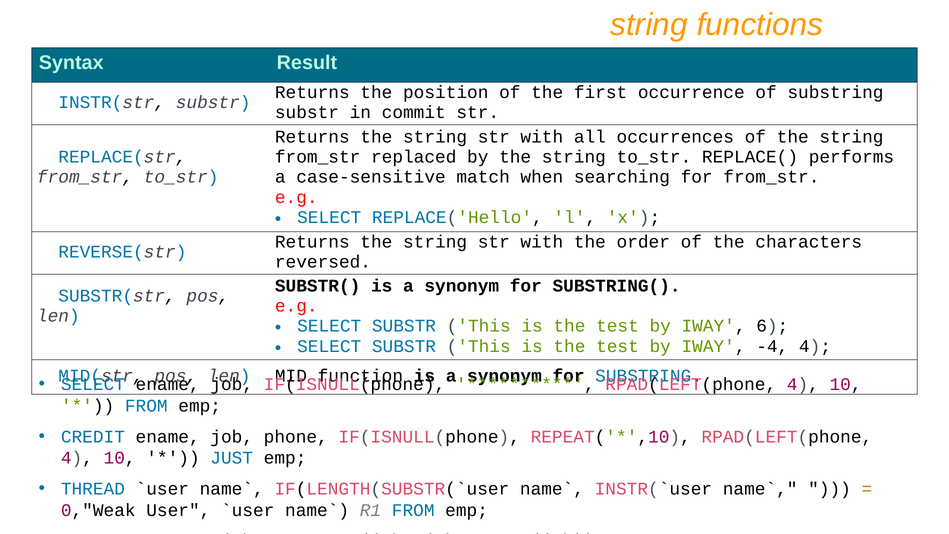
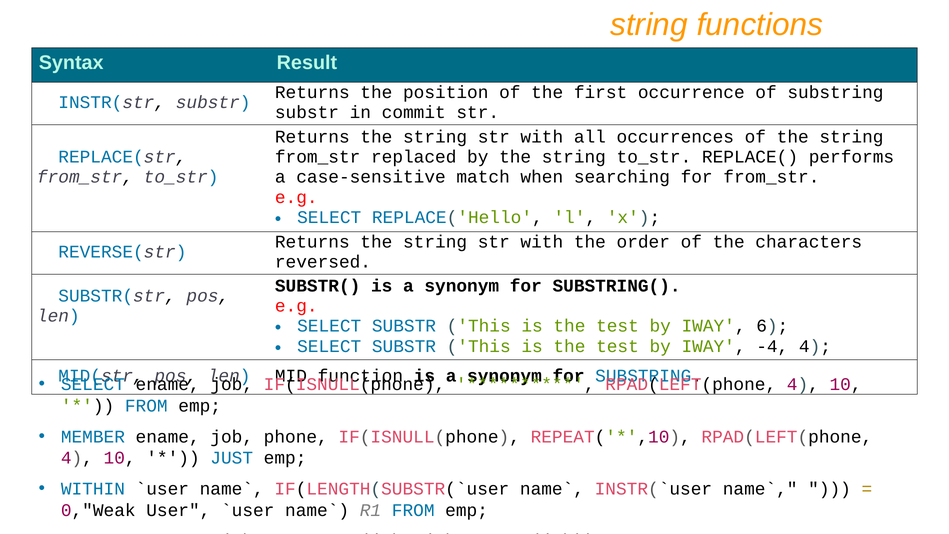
CREDIT: CREDIT -> MEMBER (93, 437)
THREAD: THREAD -> WITHIN (93, 489)
